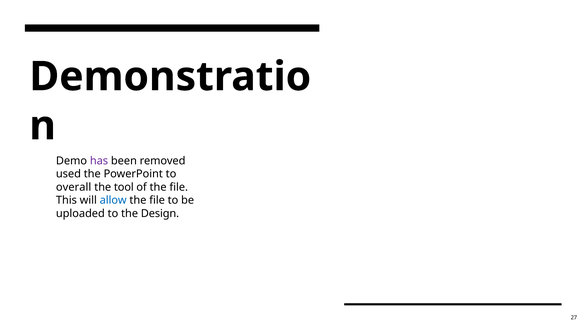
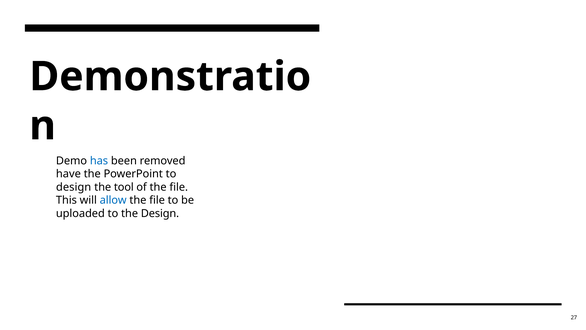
has colour: purple -> blue (99, 161)
used: used -> have (68, 174)
overall: overall -> design (74, 187)
